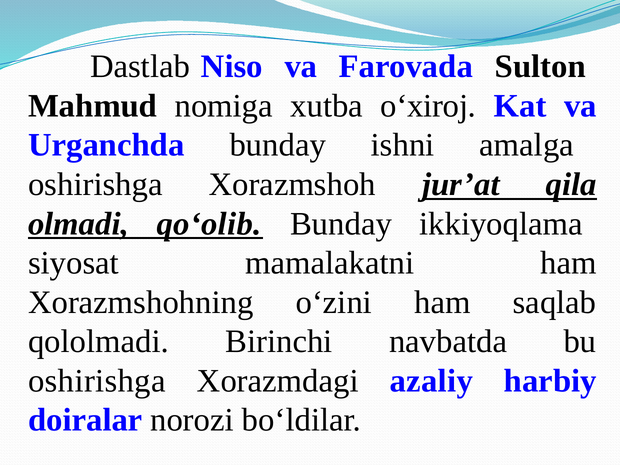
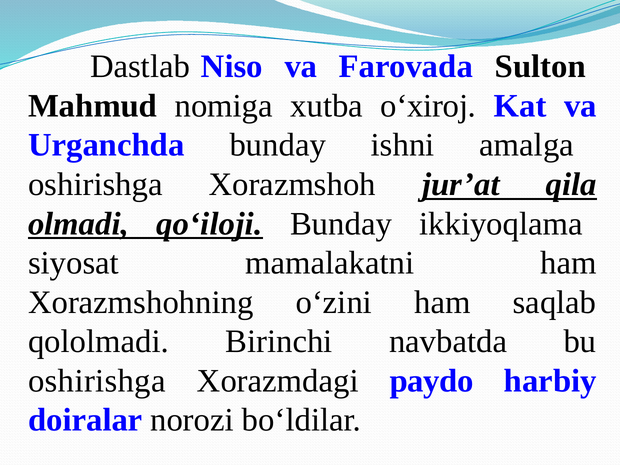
qo‘olib: qo‘olib -> qo‘iloji (209, 224)
azaliy: azaliy -> paydo (432, 381)
